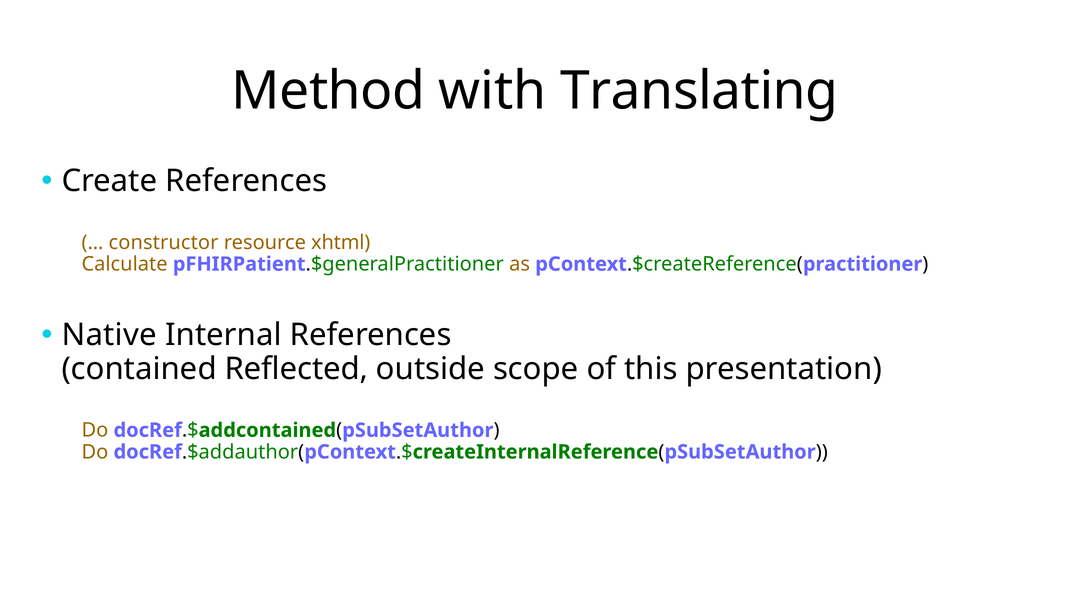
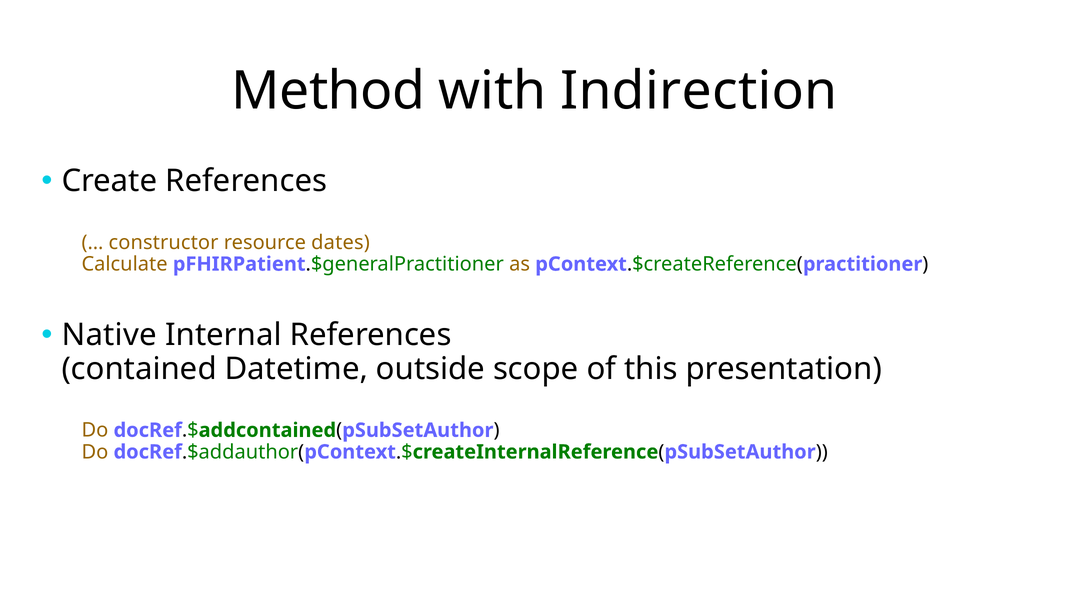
Translating: Translating -> Indirection (699, 91)
xhtml: xhtml -> dates (341, 242)
Reflected: Reflected -> Datetime (296, 369)
